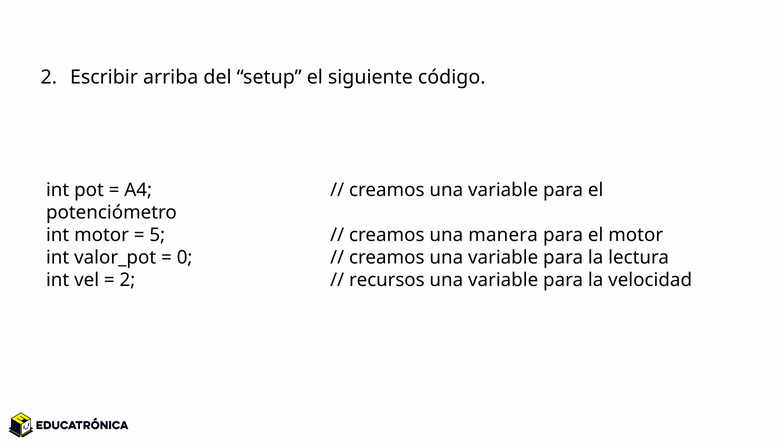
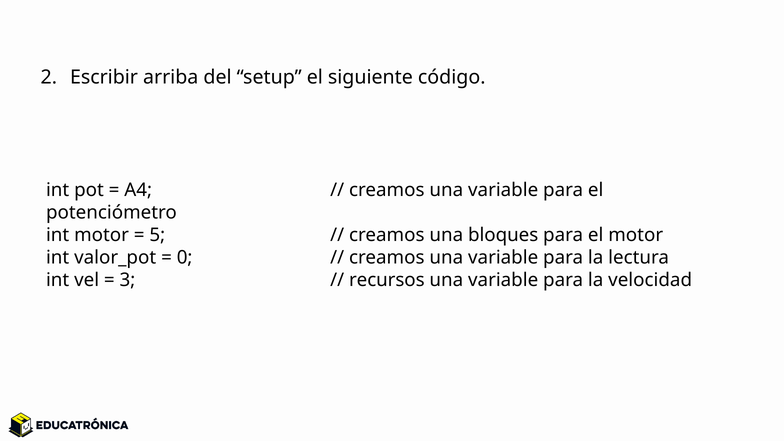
manera: manera -> bloques (503, 235)
2: 2 -> 3 (127, 280)
